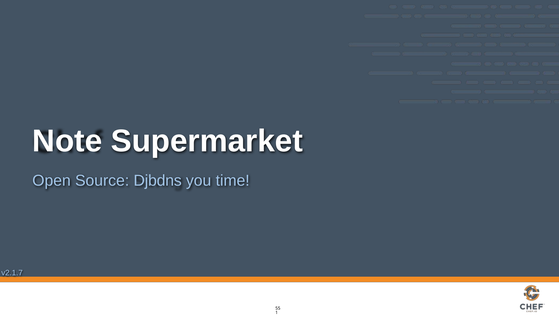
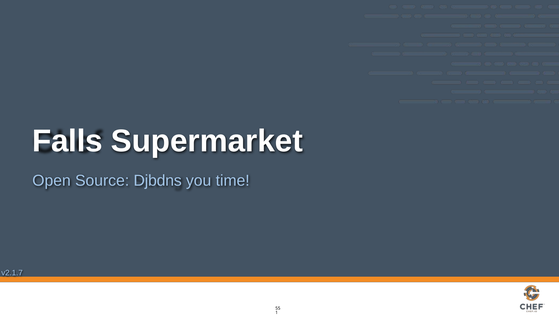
Note: Note -> Falls (67, 141)
